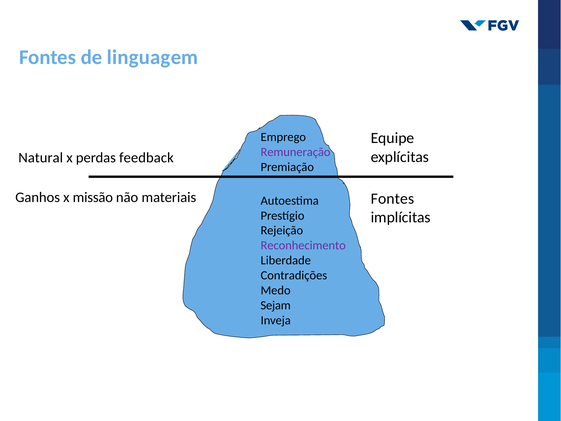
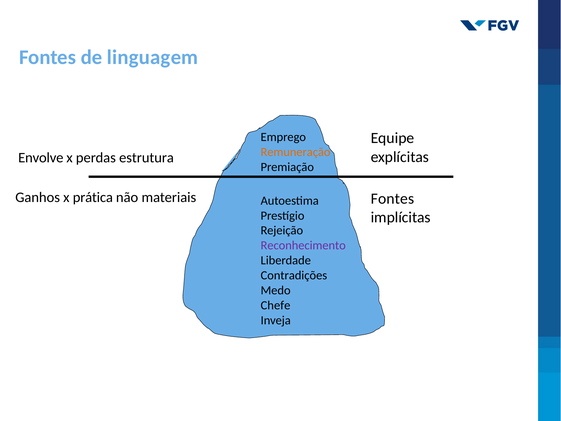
Remuneração colour: purple -> orange (296, 152)
Natural: Natural -> Envolve (41, 157)
feedback: feedback -> estrutura (146, 157)
missão: missão -> prática (93, 197)
Sejam: Sejam -> Chefe (276, 305)
